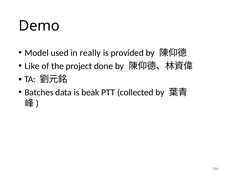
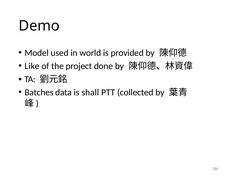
really: really -> world (90, 53)
beak: beak -> shall (90, 93)
